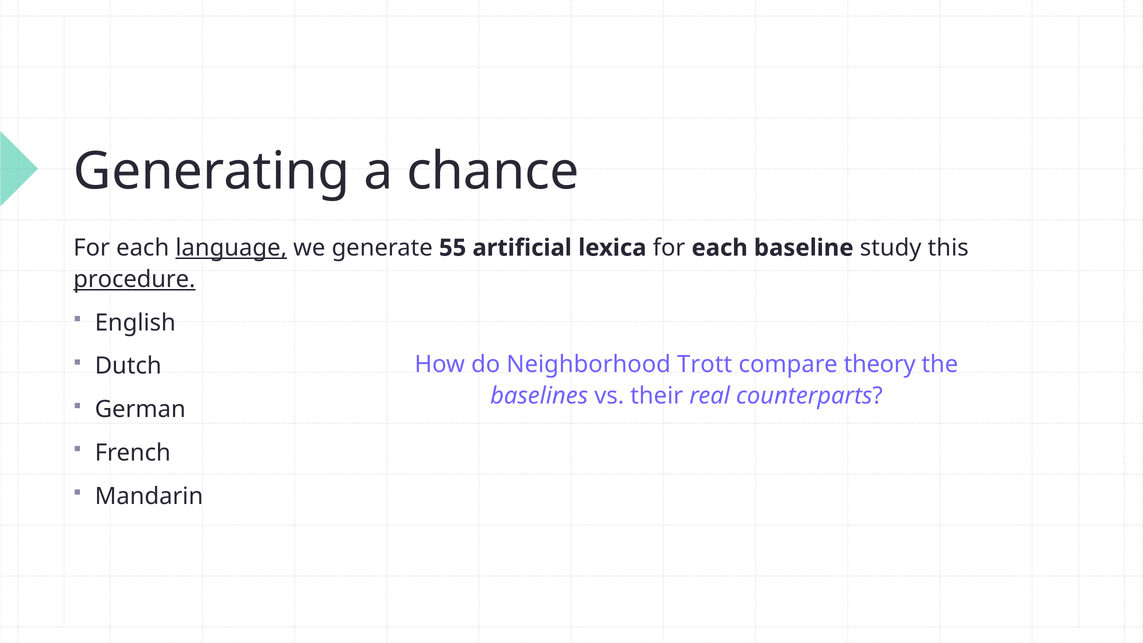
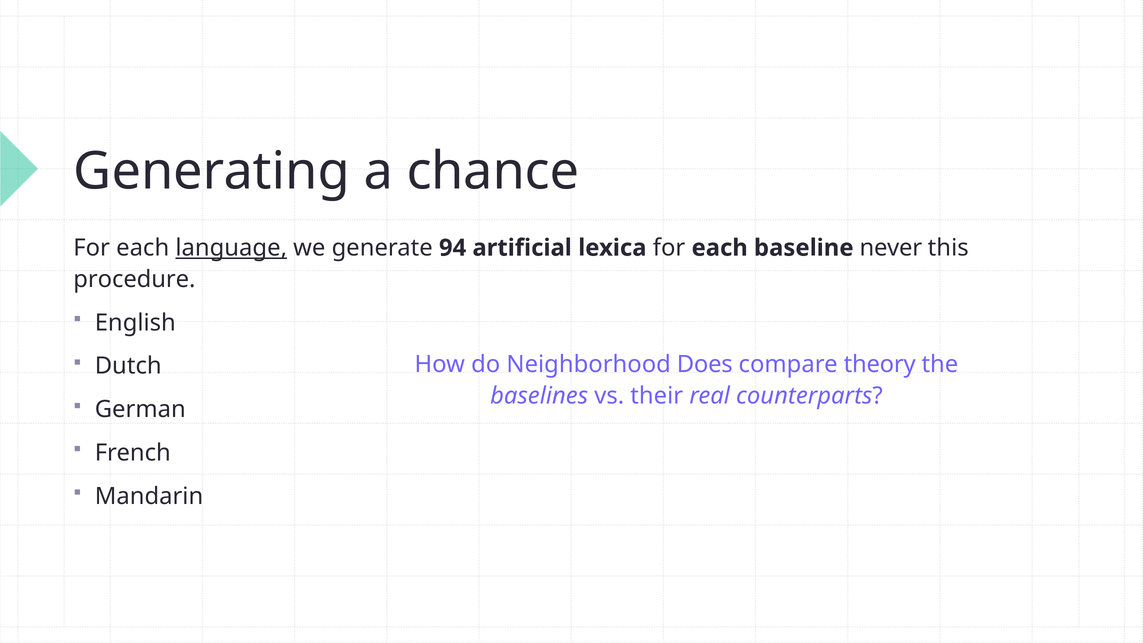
55: 55 -> 94 (453, 248)
study: study -> never (891, 248)
procedure underline: present -> none (134, 279)
Trott: Trott -> Does (705, 364)
